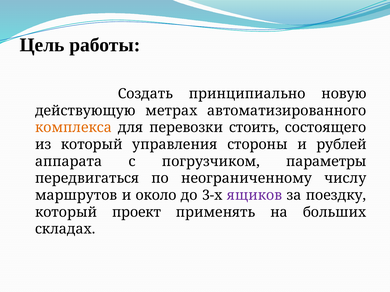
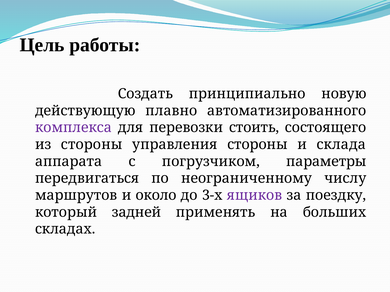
метрах: метрах -> плавно (171, 111)
комплекса colour: orange -> purple (73, 128)
из который: который -> стороны (92, 145)
рублей: рублей -> склада (341, 145)
проект: проект -> задней (137, 212)
